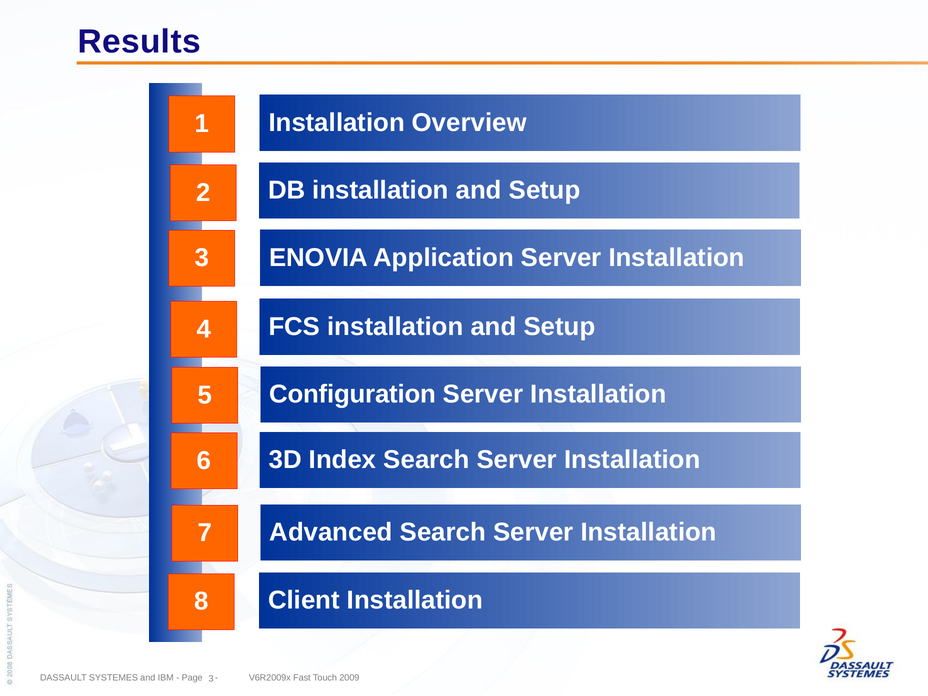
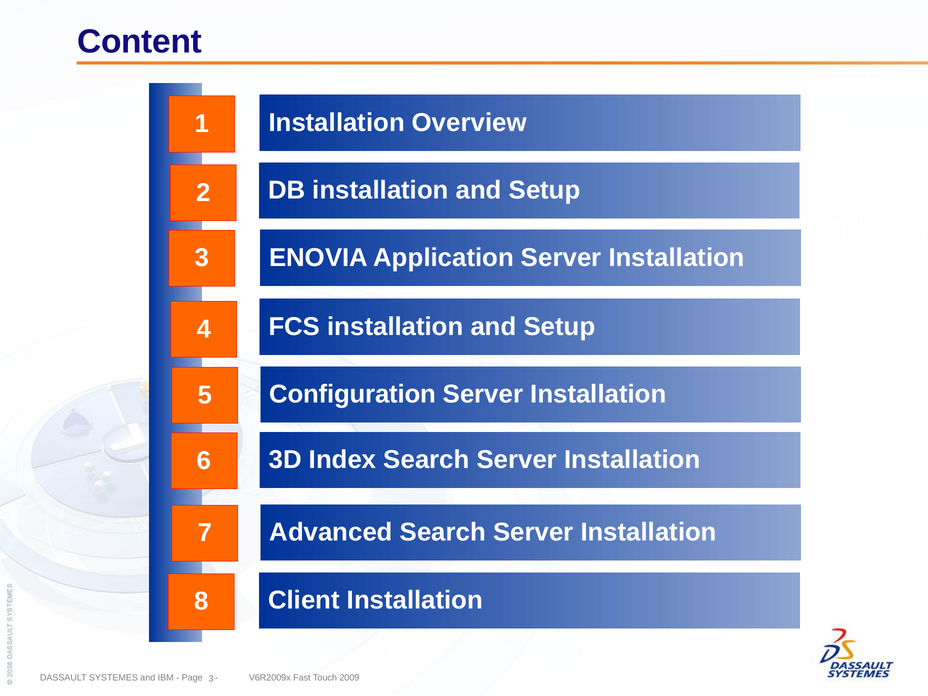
Results: Results -> Content (140, 41)
